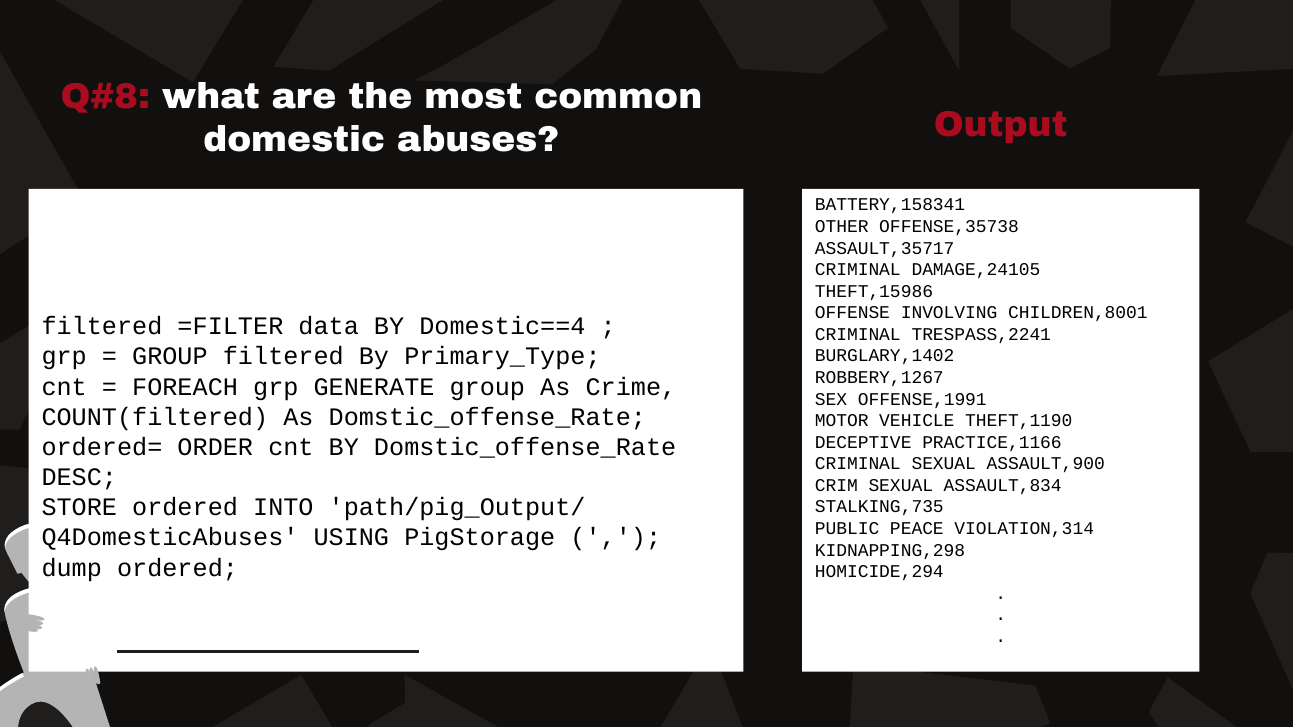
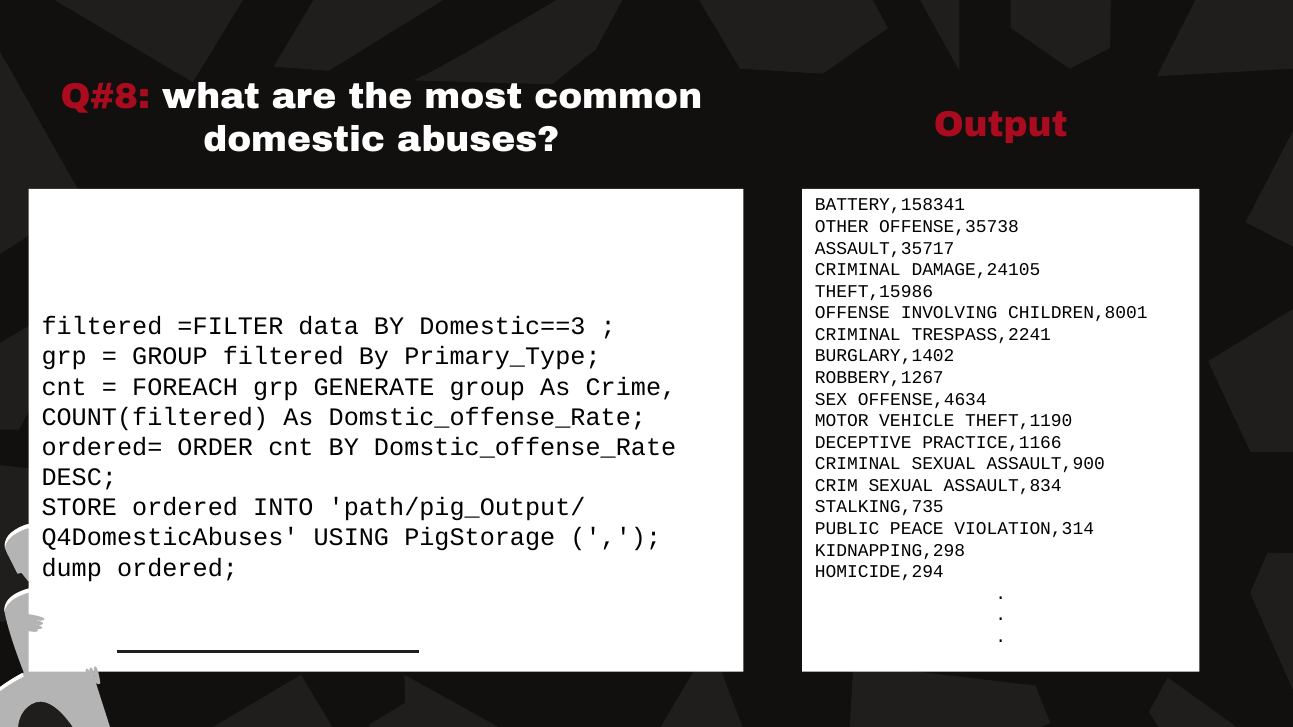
Domestic==4: Domestic==4 -> Domestic==3 (502, 327)
OFFENSE,1991: OFFENSE,1991 -> OFFENSE,4634 (922, 399)
